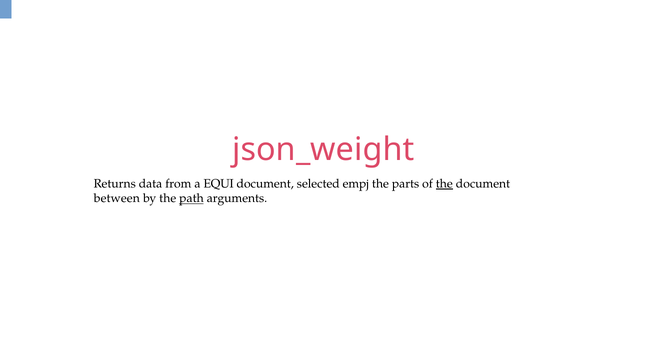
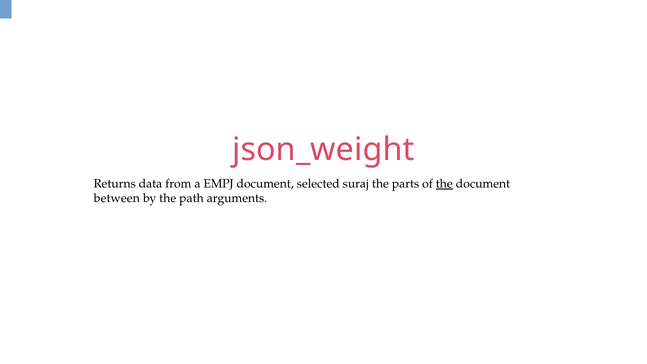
EQUI: EQUI -> EMPJ (219, 184)
empj: empj -> suraj (356, 184)
path underline: present -> none (191, 198)
